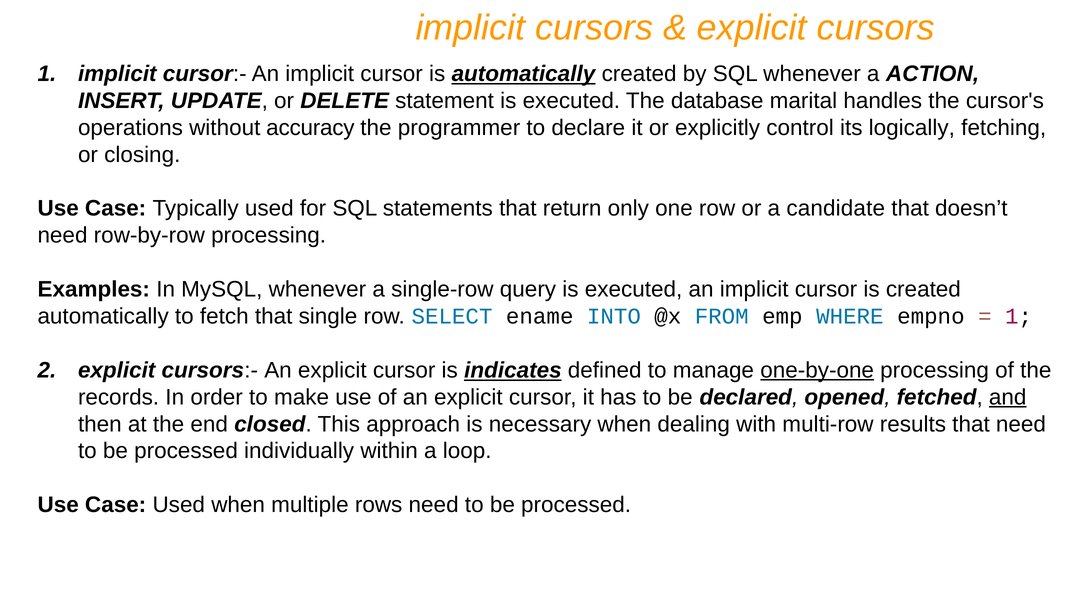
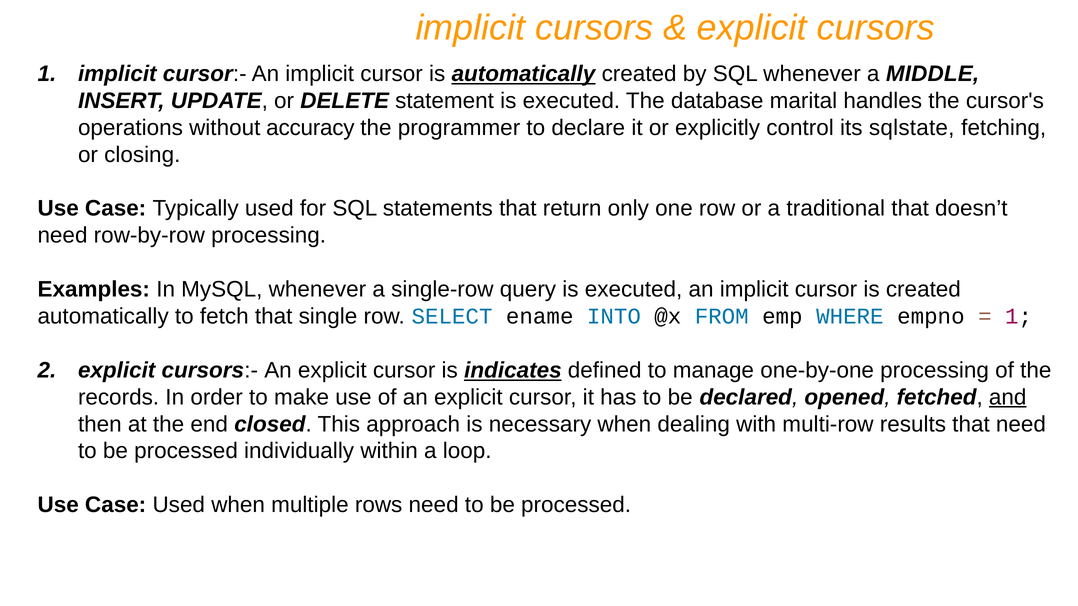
ACTION: ACTION -> MIDDLE (933, 74)
logically: logically -> sqlstate (912, 128)
candidate: candidate -> traditional (836, 209)
one-by-one underline: present -> none (817, 370)
